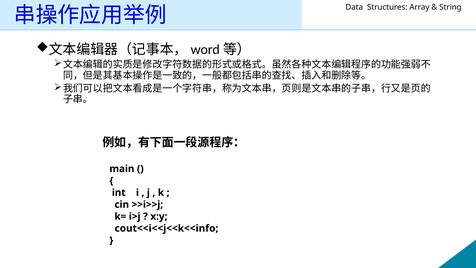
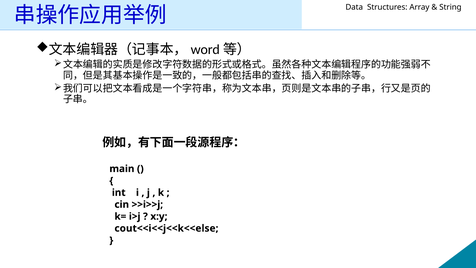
cout<<i<<j<<k<<info: cout<<i<<j<<k<<info -> cout<<i<<j<<k<<else (166, 228)
